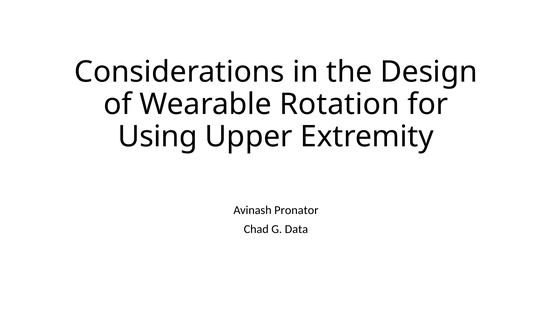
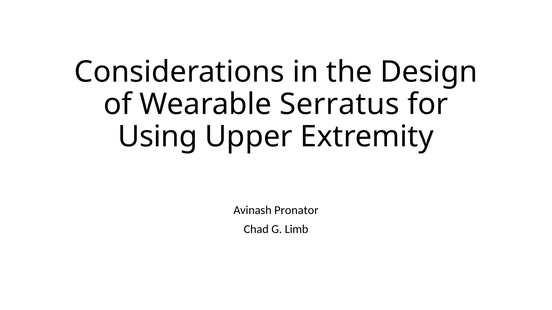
Rotation: Rotation -> Serratus (340, 105)
Data: Data -> Limb (297, 229)
